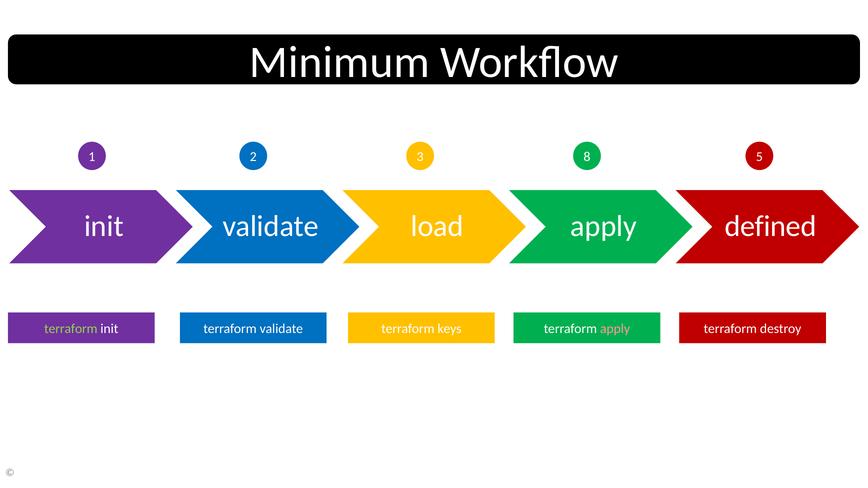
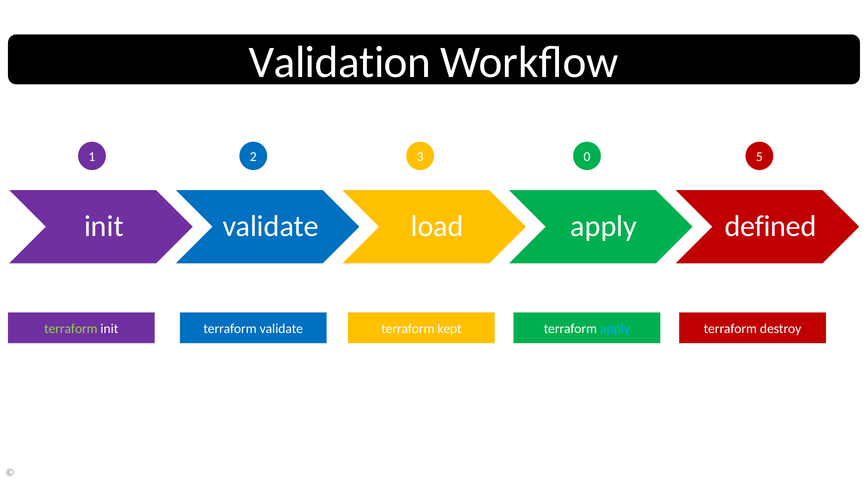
Minimum: Minimum -> Validation (340, 63)
8: 8 -> 0 (587, 157)
keys: keys -> kept (450, 329)
apply colour: pink -> light blue (615, 329)
